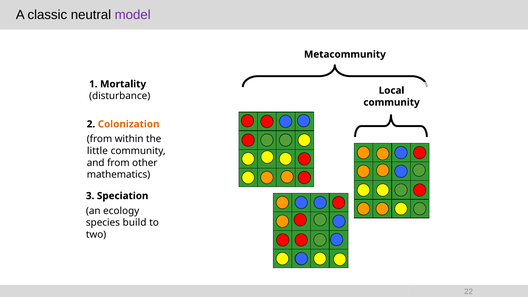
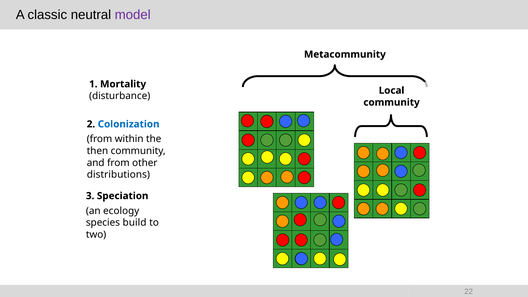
Colonization colour: orange -> blue (129, 124)
little: little -> then (97, 151)
mathematics: mathematics -> distributions (118, 175)
